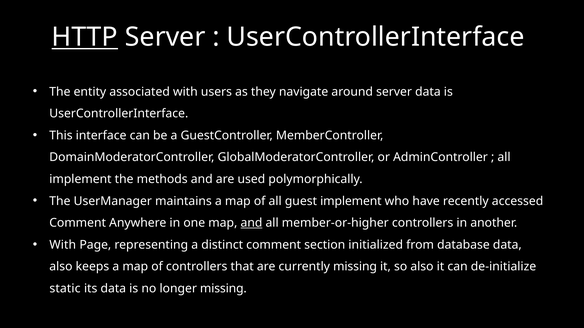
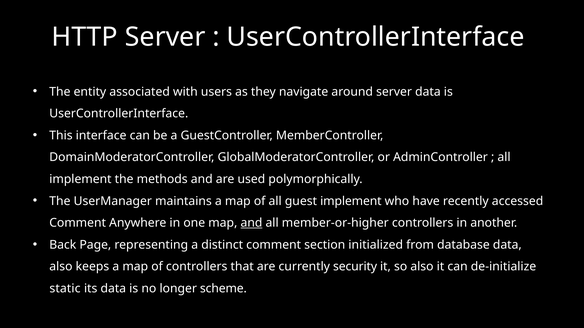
HTTP underline: present -> none (85, 37)
With: With -> Back (63, 245)
currently missing: missing -> security (355, 267)
longer missing: missing -> scheme (223, 289)
